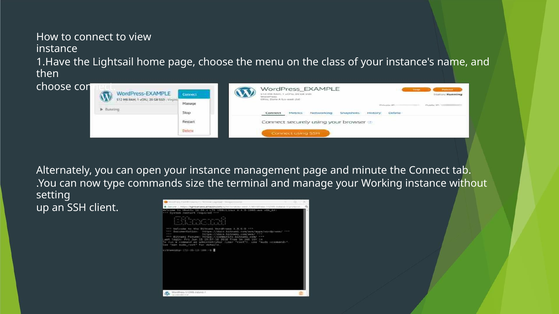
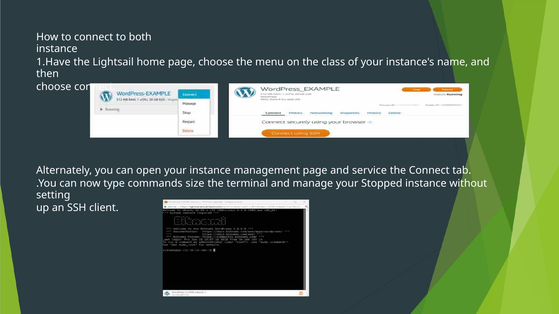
view: view -> both (140, 37)
minute: minute -> service (369, 171)
Working: Working -> Stopped (382, 184)
